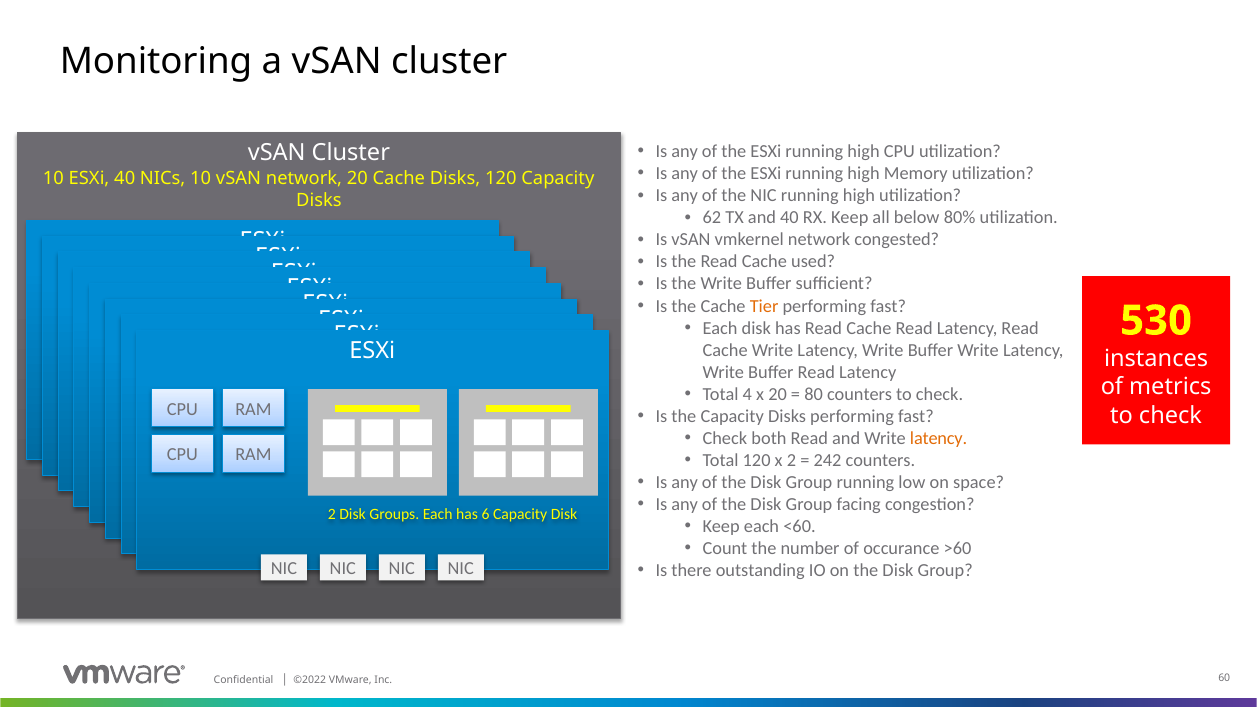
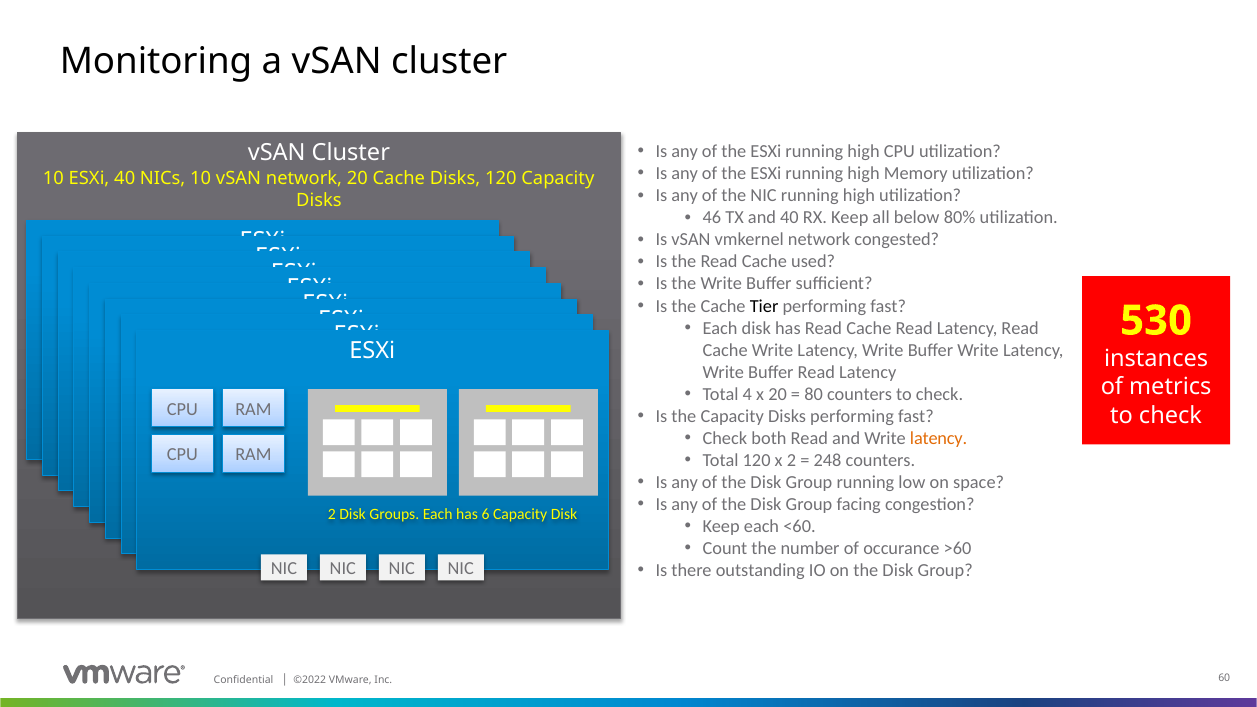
62: 62 -> 46 (712, 218)
Tier colour: orange -> black (764, 306)
242: 242 -> 248 (828, 460)
